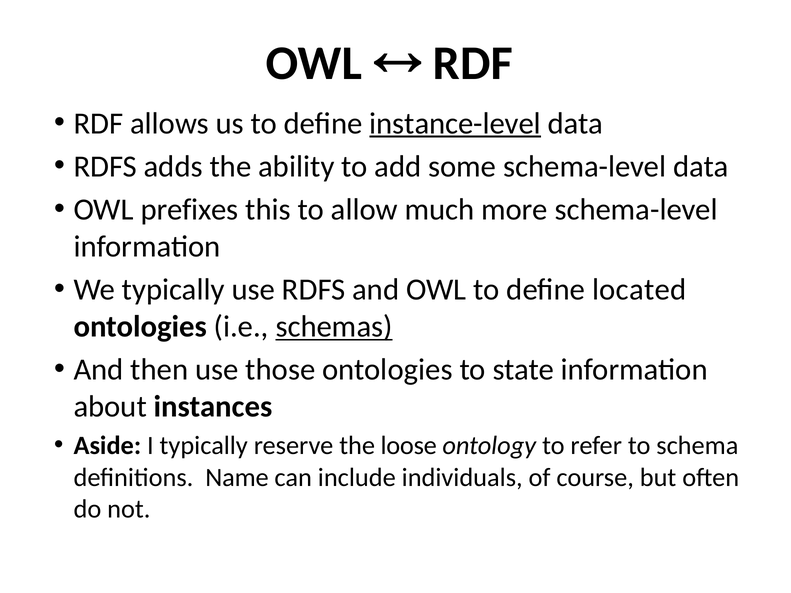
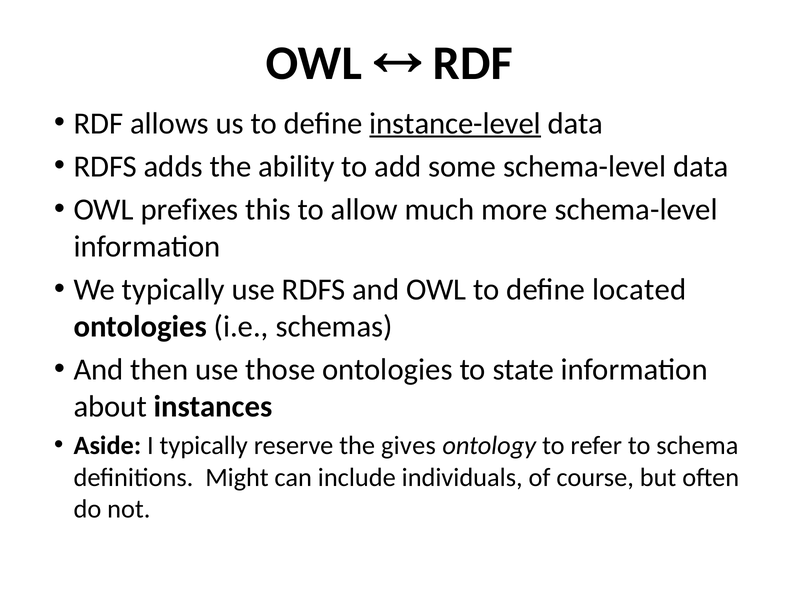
schemas underline: present -> none (334, 327)
loose: loose -> gives (408, 446)
Name: Name -> Might (237, 478)
